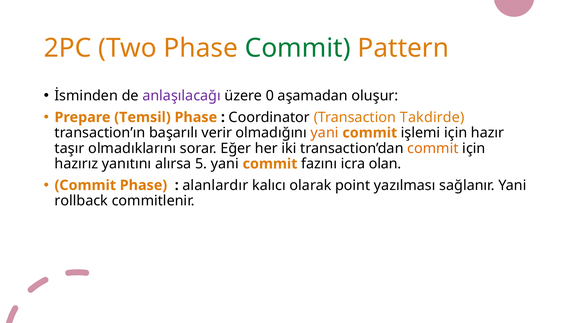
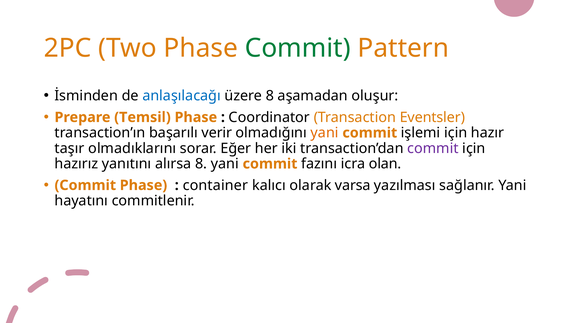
anlaşılacağı colour: purple -> blue (182, 96)
üzere 0: 0 -> 8 (270, 96)
Takdirde: Takdirde -> Eventsler (432, 117)
commit colour: orange -> purple (433, 148)
alırsa 5: 5 -> 8 (201, 164)
alanlardır: alanlardır -> container (215, 185)
point: point -> varsa (353, 185)
rollback: rollback -> hayatını (81, 201)
